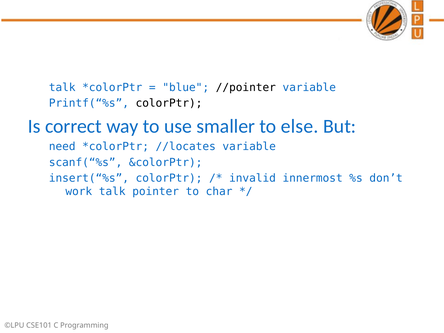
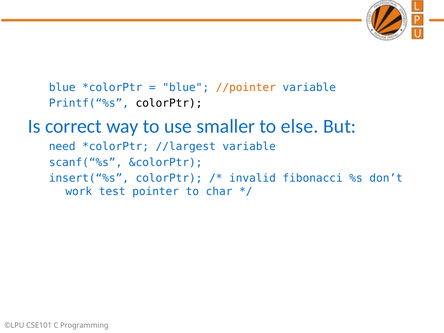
talk: talk -> blue (62, 87)
//pointer colour: black -> orange (246, 87)
//locates: //locates -> //largest (186, 147)
innermost: innermost -> fibonacci (313, 178)
work talk: talk -> test (112, 191)
